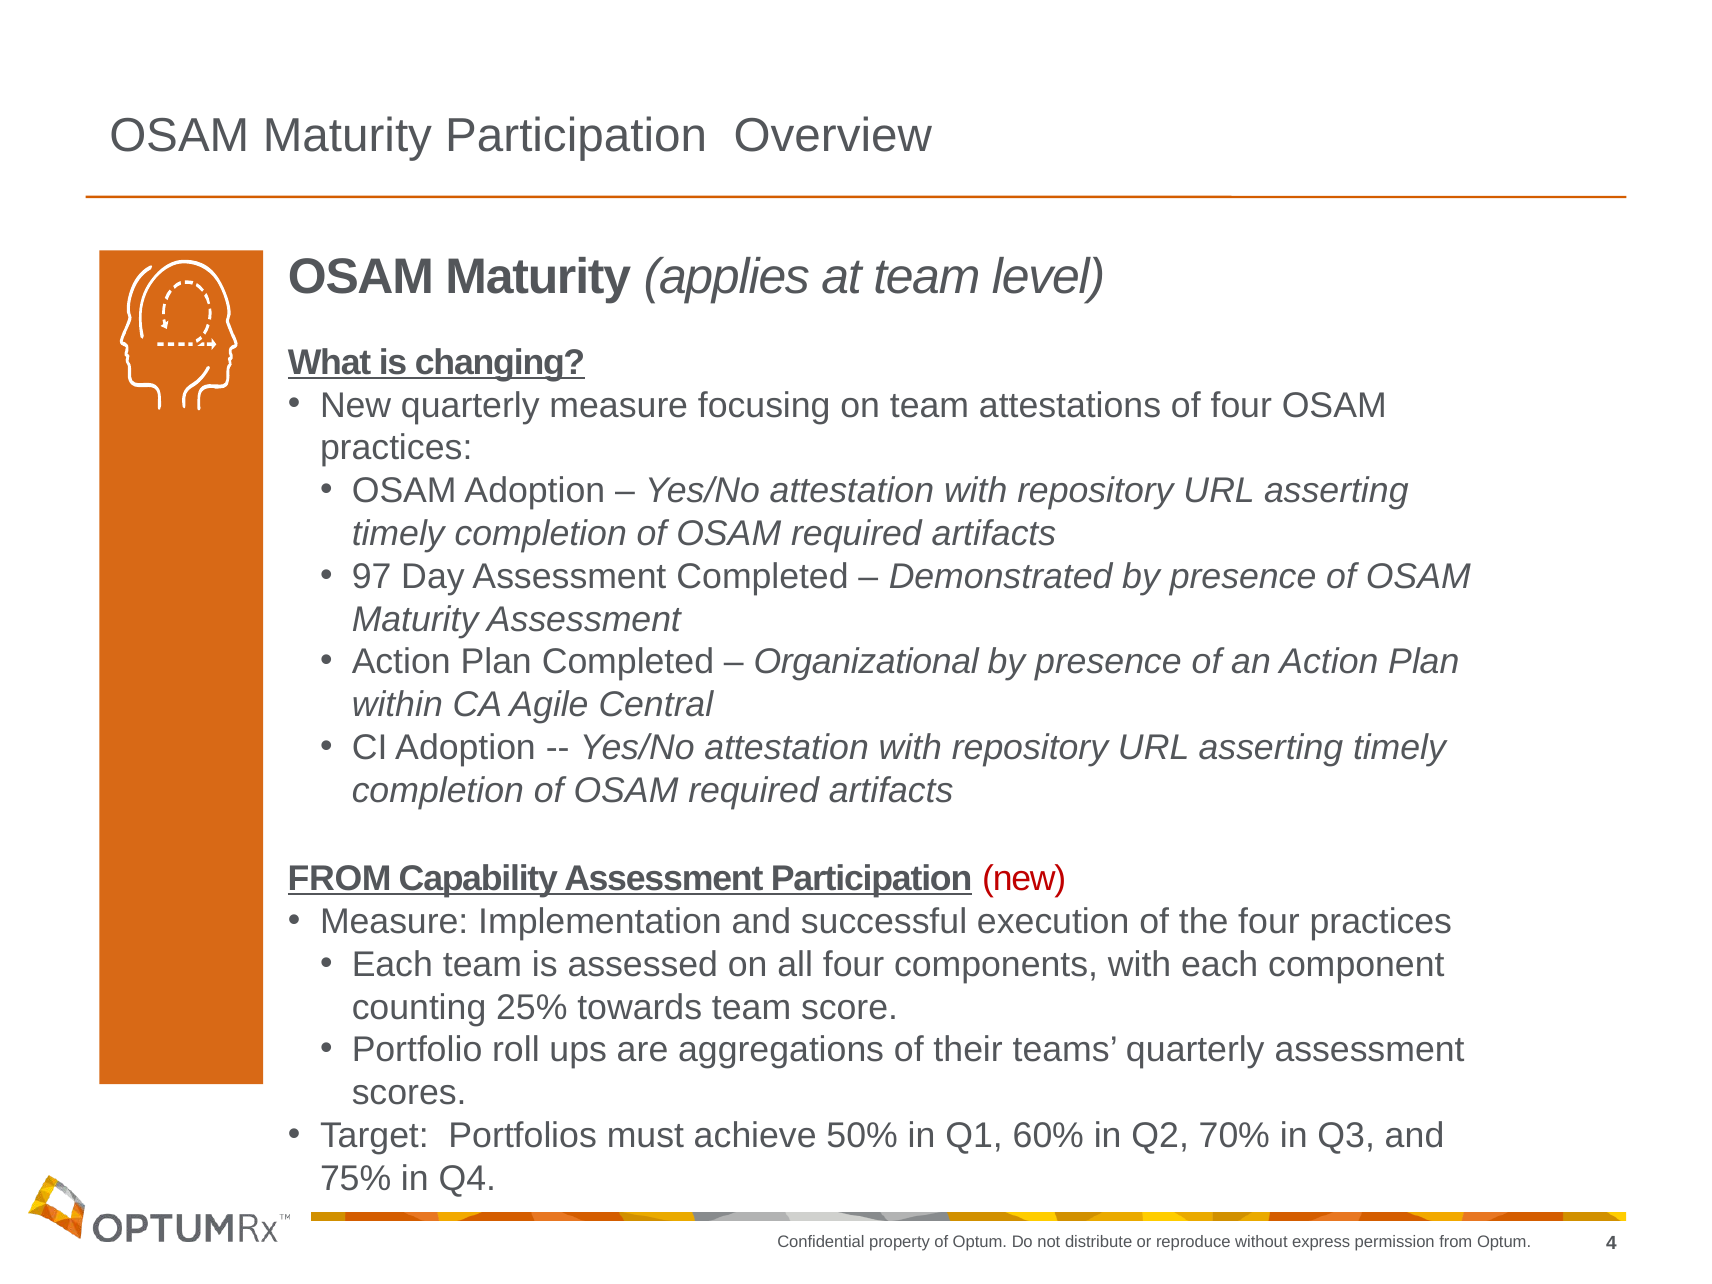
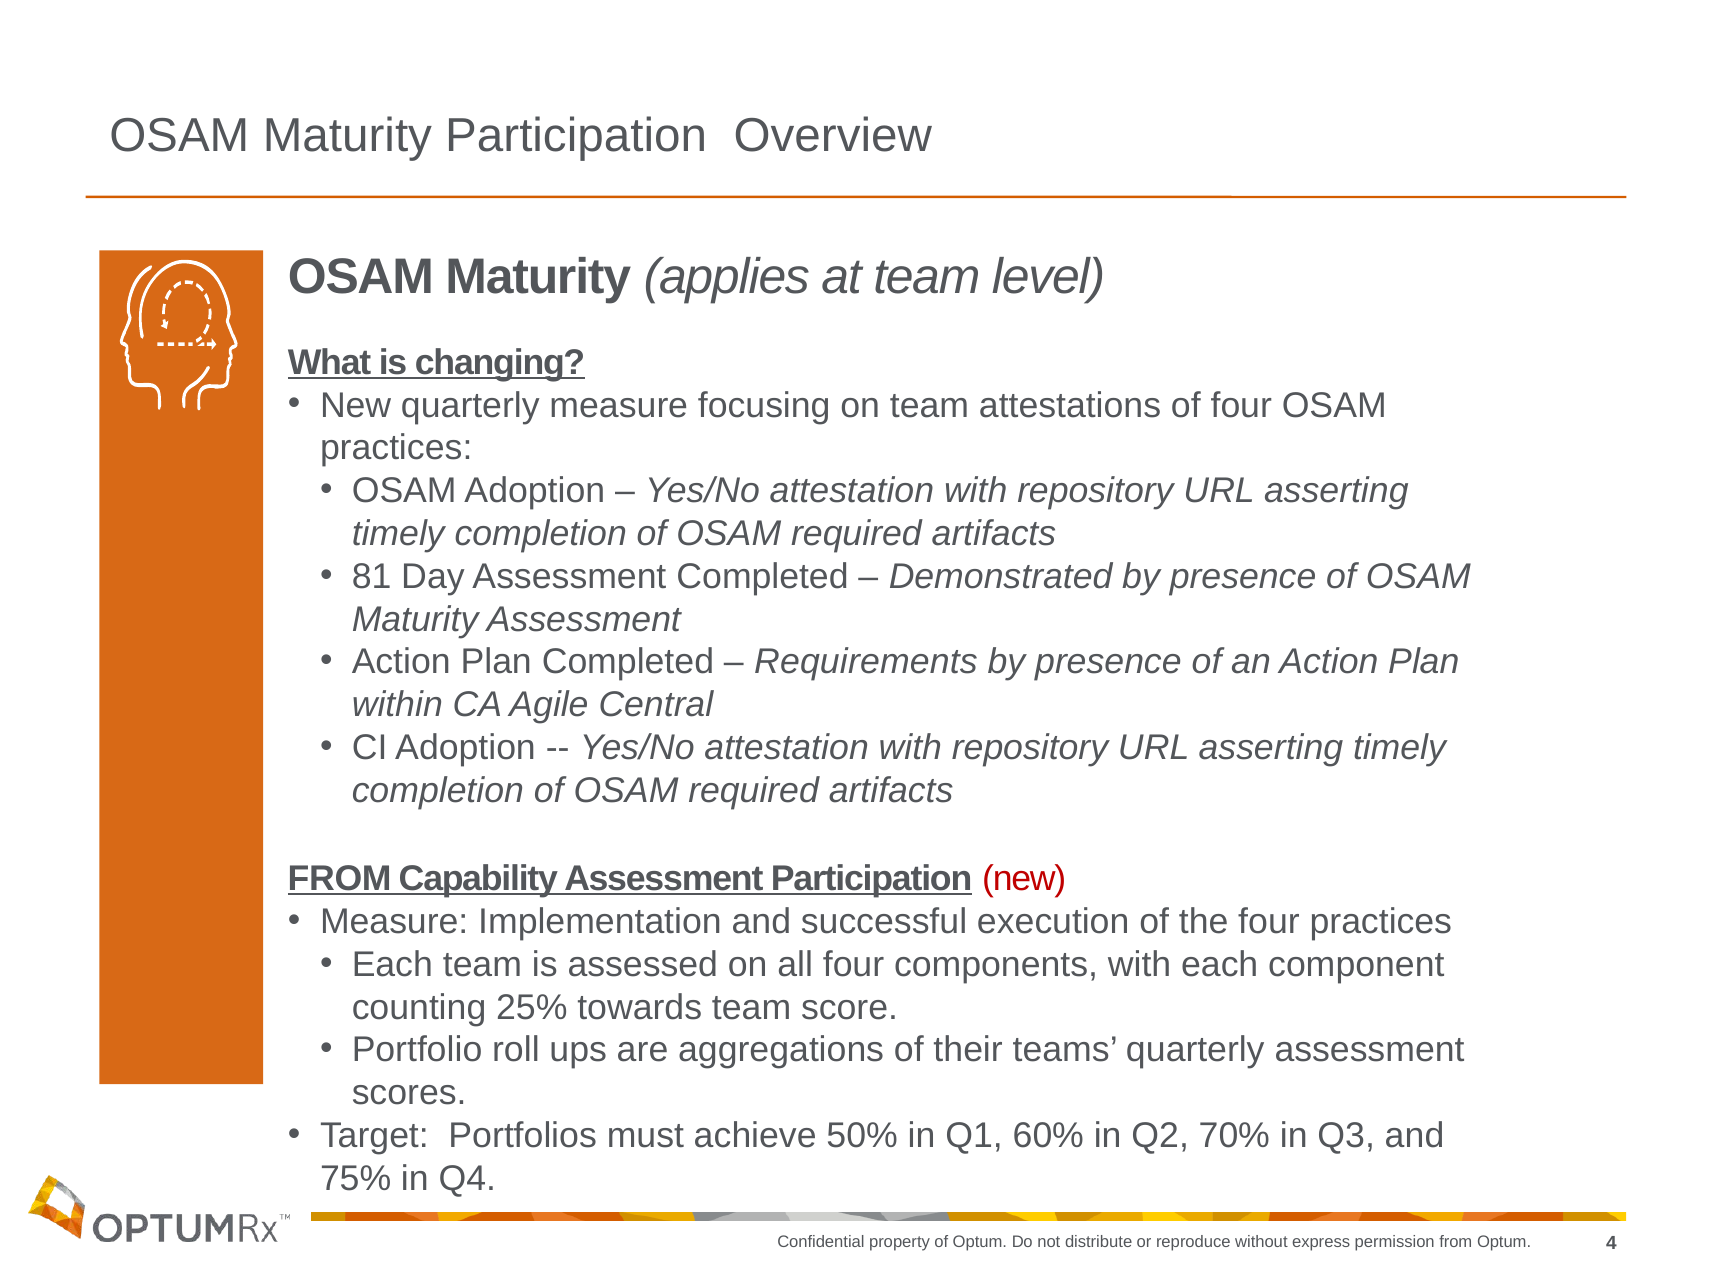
97: 97 -> 81 (372, 577)
Organizational: Organizational -> Requirements (866, 662)
